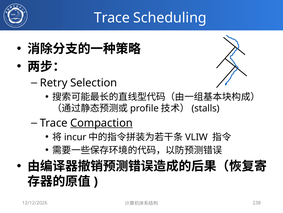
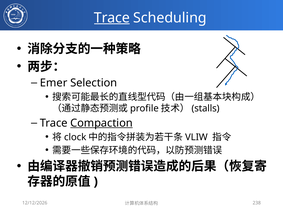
Trace underline: none -> present (112, 18)
Retry: Retry -> Emer (54, 83)
incur: incur -> clock (75, 137)
